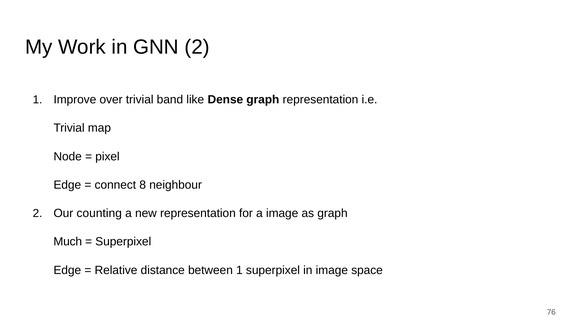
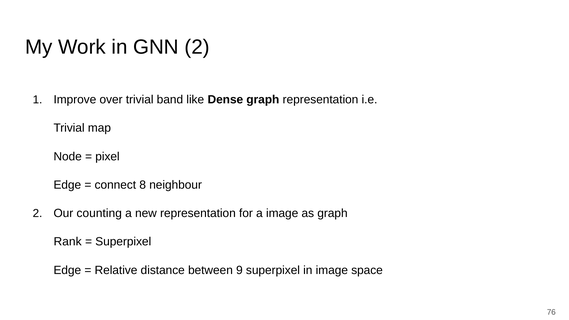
Much: Much -> Rank (68, 242)
between 1: 1 -> 9 (239, 270)
